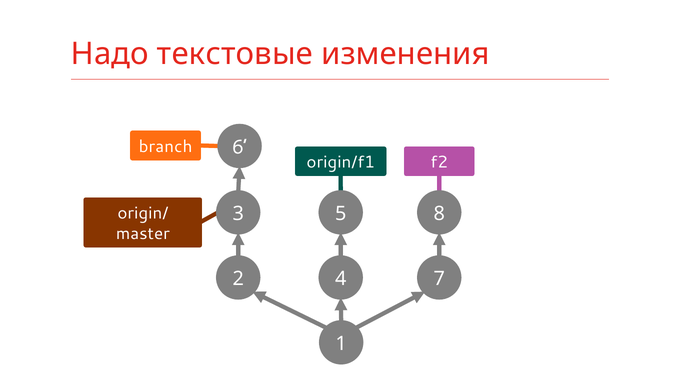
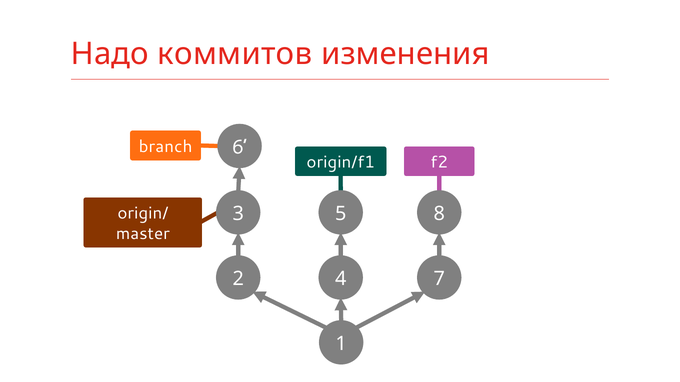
текстовые: текстовые -> коммитов (235, 54)
